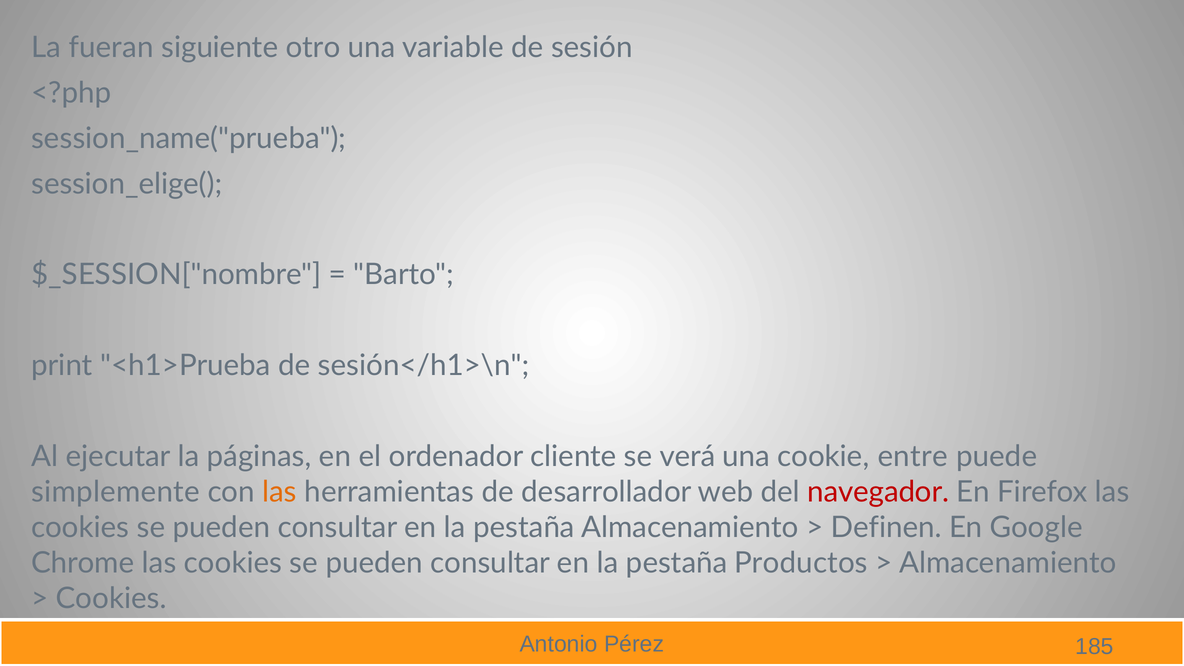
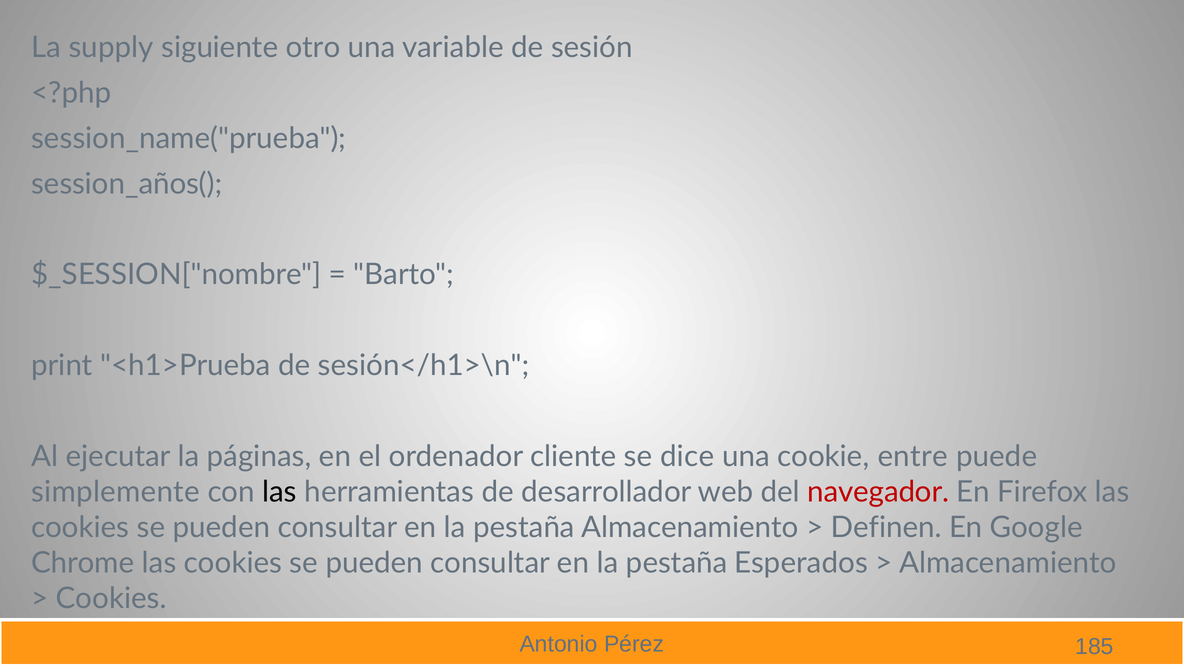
fueran: fueran -> supply (111, 48)
session_elige(: session_elige( -> session_años( (127, 184)
verá: verá -> dice (687, 456)
las colour: orange -> black (280, 492)
Productos: Productos -> Esperados (801, 563)
